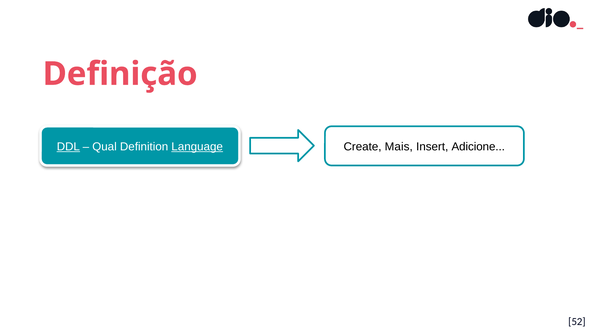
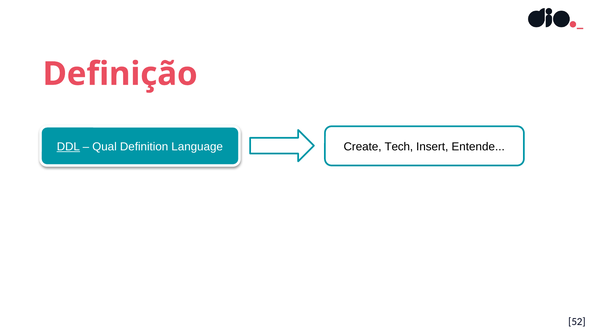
Language underline: present -> none (197, 147)
Mais: Mais -> Tech (399, 147)
Adicione: Adicione -> Entende (478, 147)
